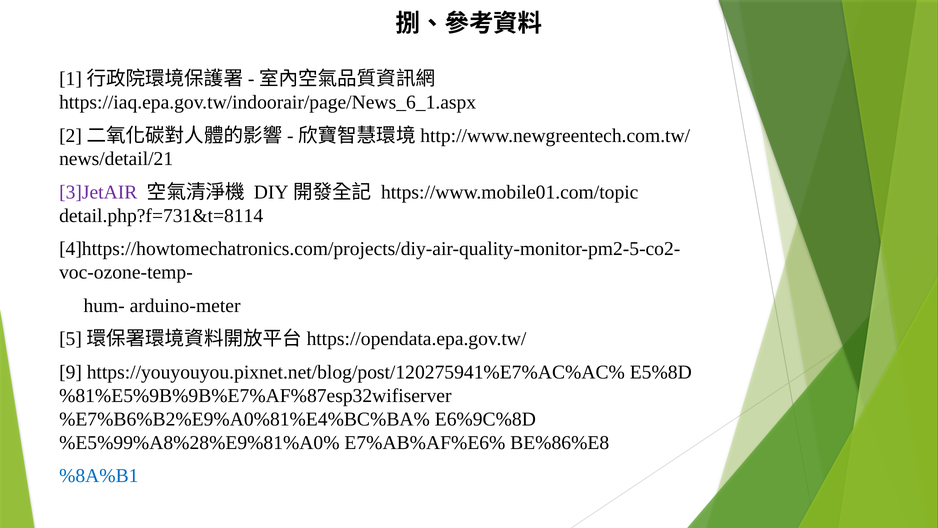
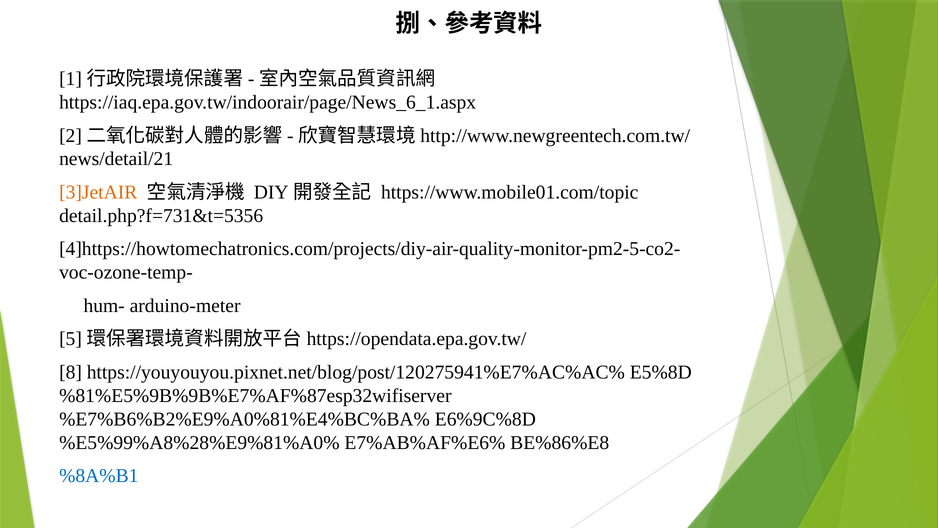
3]JetAIR colour: purple -> orange (98, 192)
detail.php?f=731&t=8114: detail.php?f=731&t=8114 -> detail.php?f=731&t=5356 (161, 216)
9: 9 -> 8 (71, 372)
